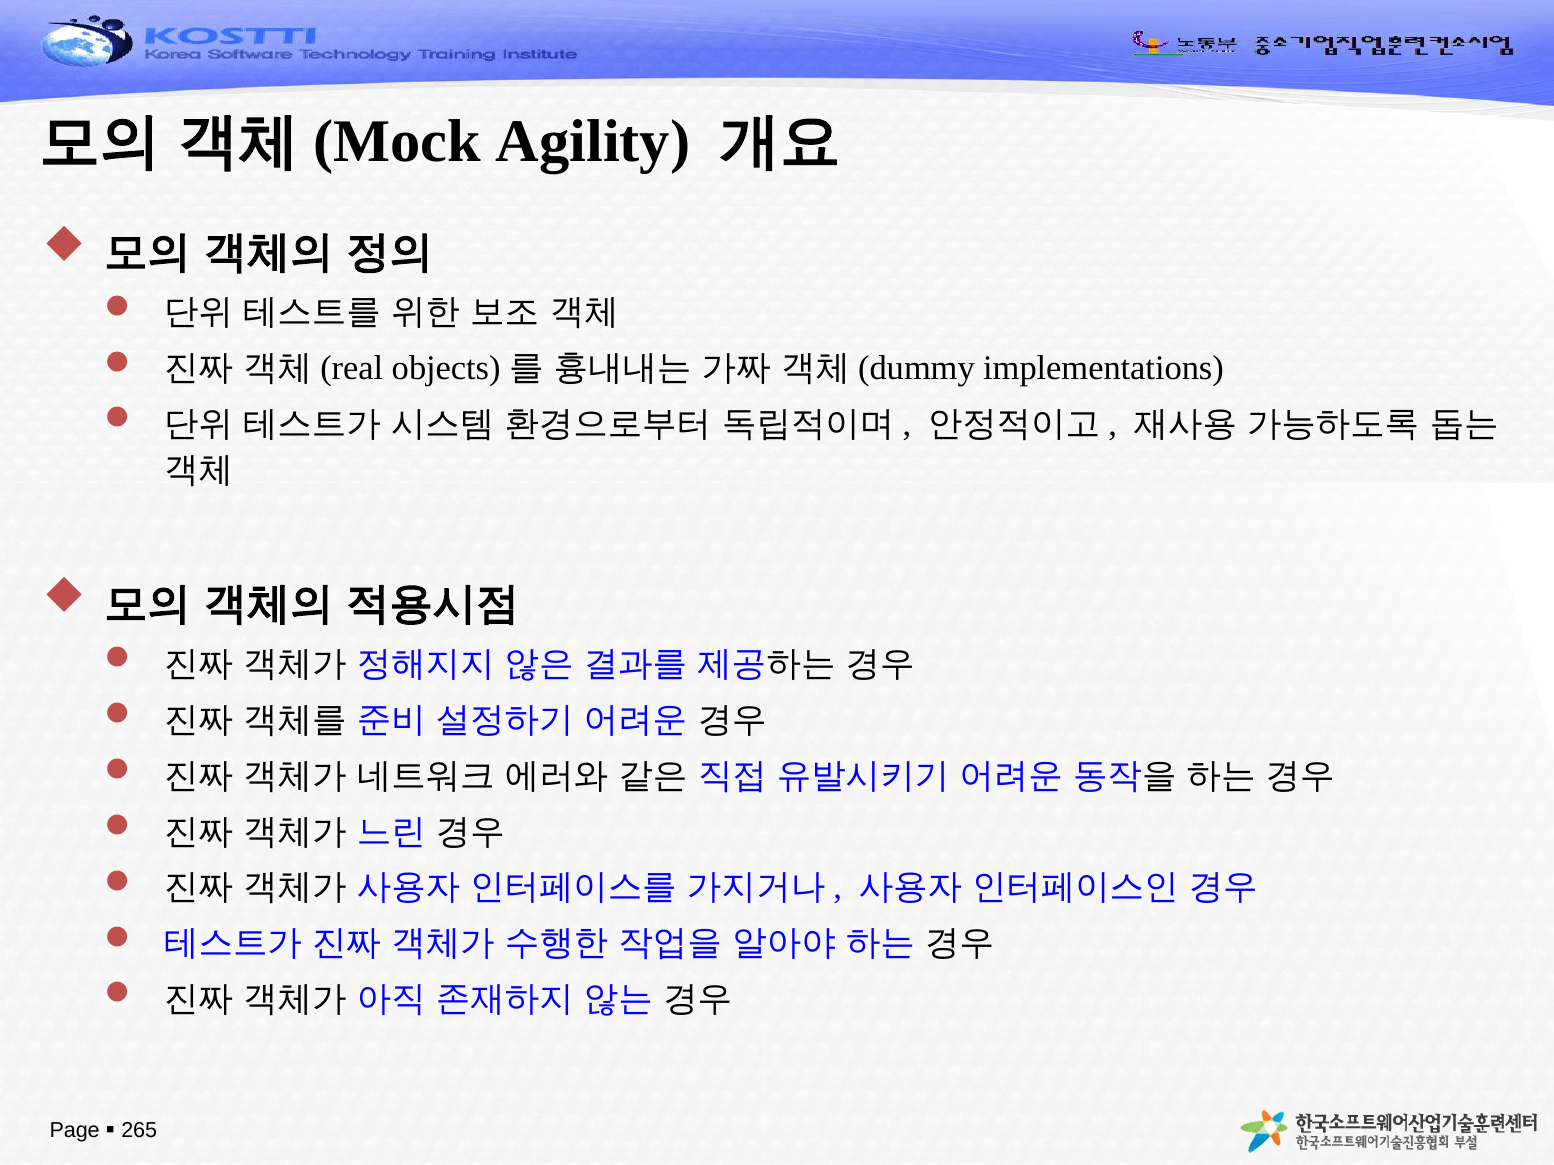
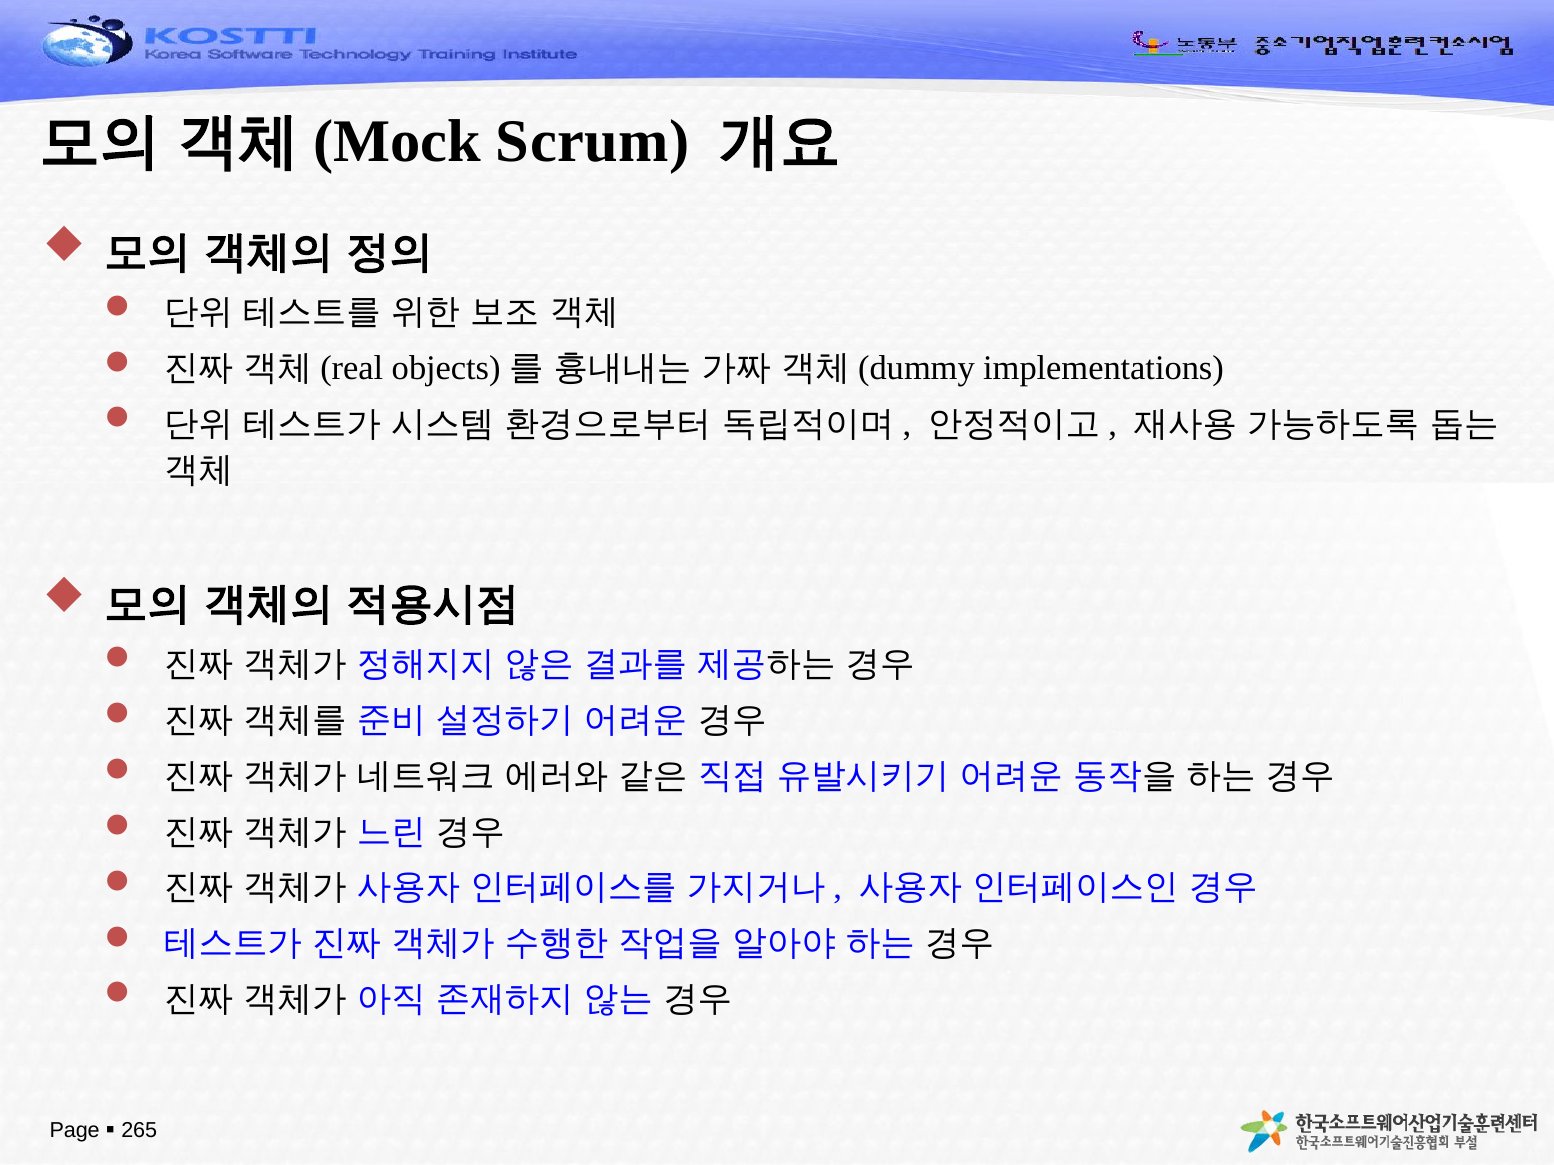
Agility: Agility -> Scrum (593, 142)
